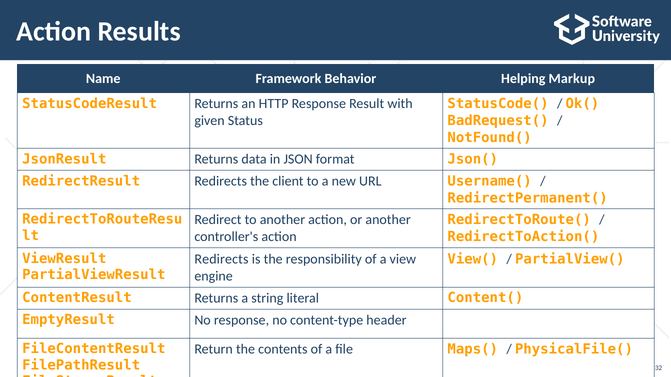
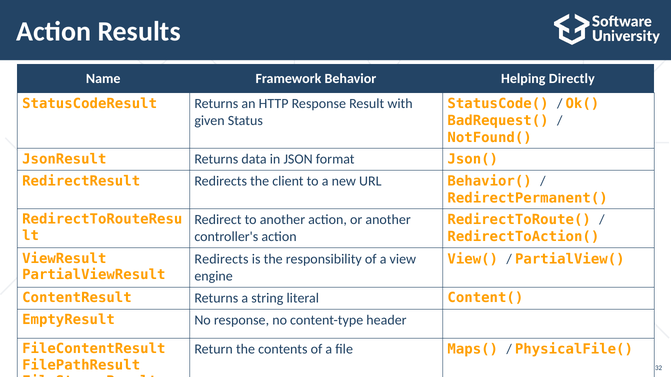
Markup: Markup -> Directly (572, 78)
Username(: Username( -> Behavior( (490, 182)
